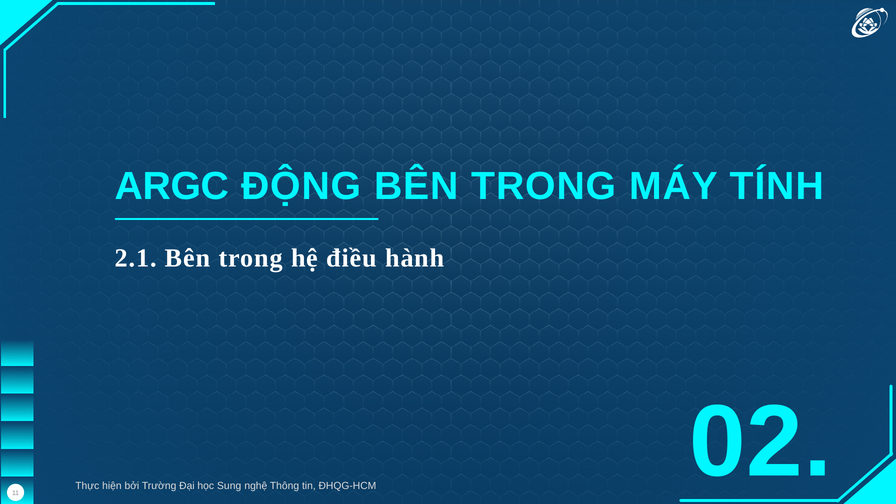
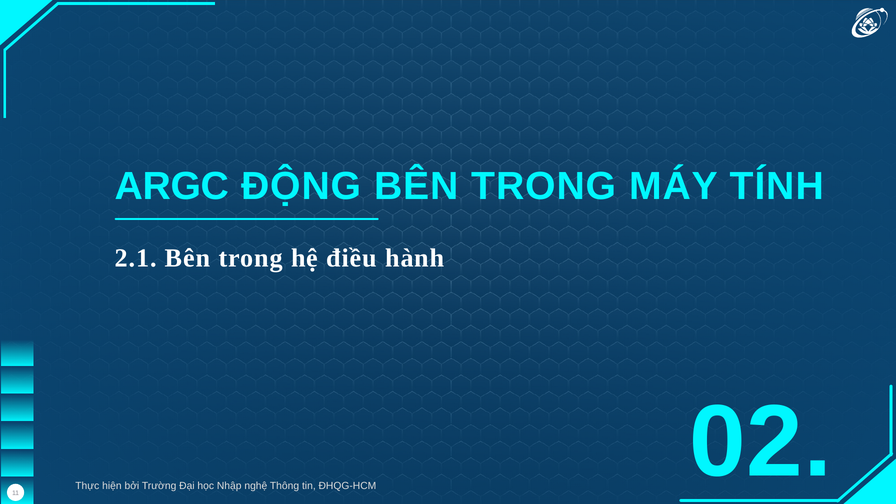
Sung: Sung -> Nhập (229, 486)
